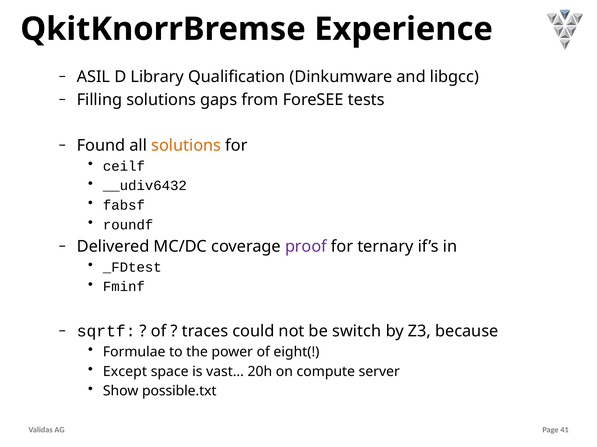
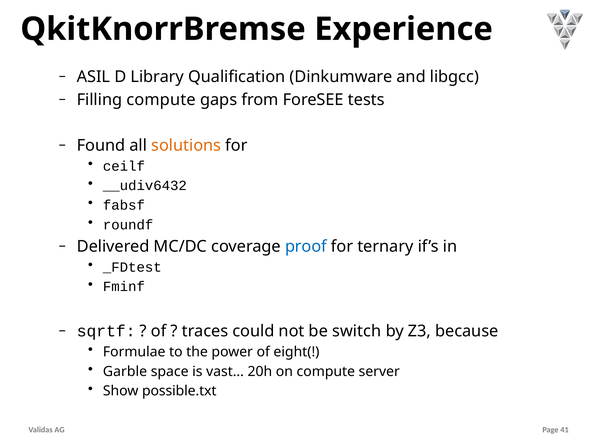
Filling solutions: solutions -> compute (161, 100)
proof colour: purple -> blue (306, 247)
Except: Except -> Garble (125, 372)
